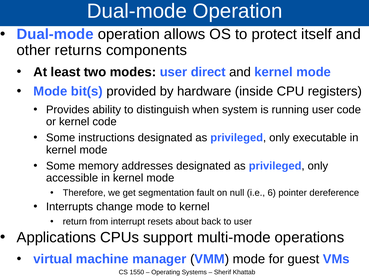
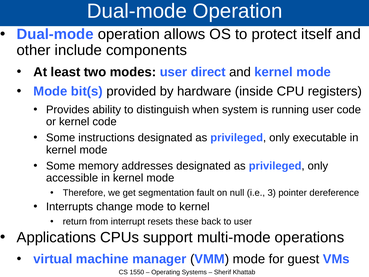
returns: returns -> include (78, 50)
6: 6 -> 3 (272, 193)
about: about -> these (187, 221)
